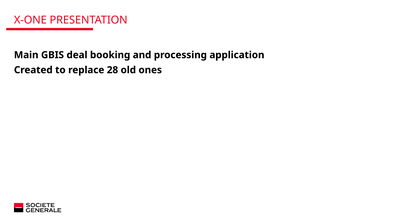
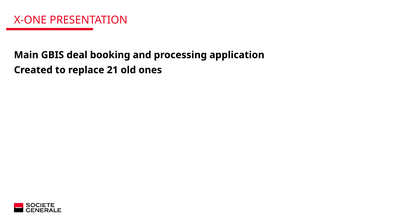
28: 28 -> 21 (112, 70)
